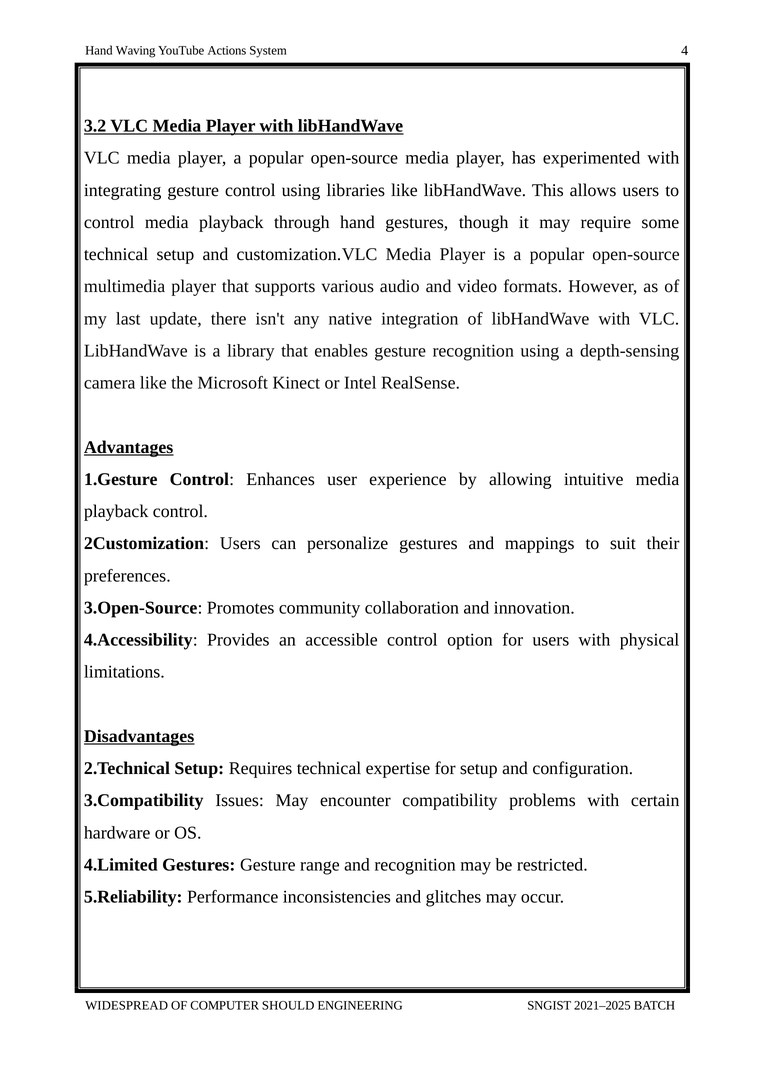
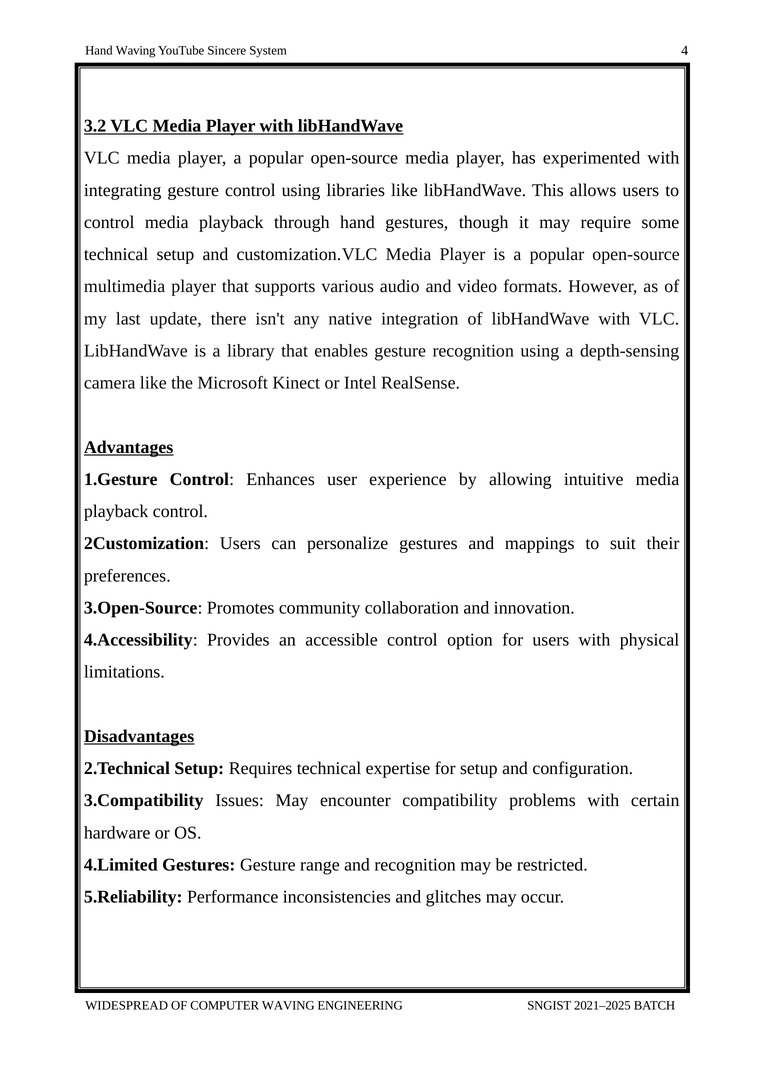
Actions: Actions -> Sincere (227, 51)
COMPUTER SHOULD: SHOULD -> WAVING (288, 1006)
